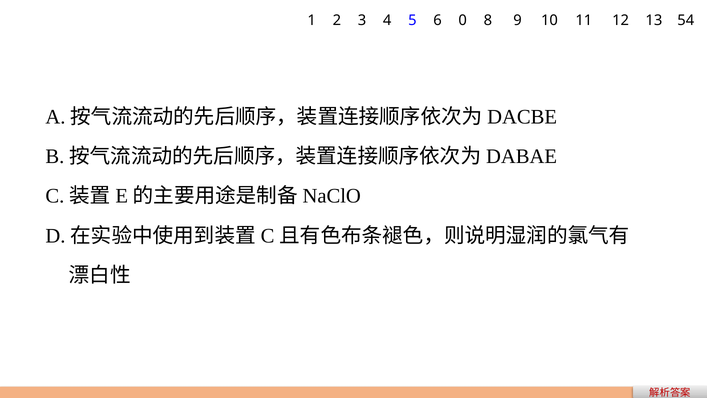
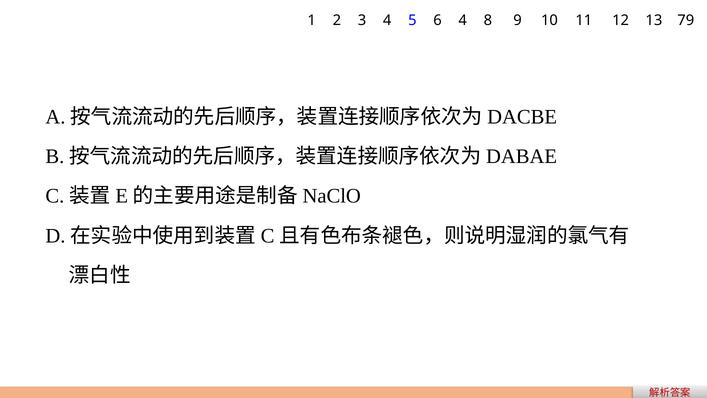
6 0: 0 -> 4 (463, 20)
54: 54 -> 79 (686, 20)
